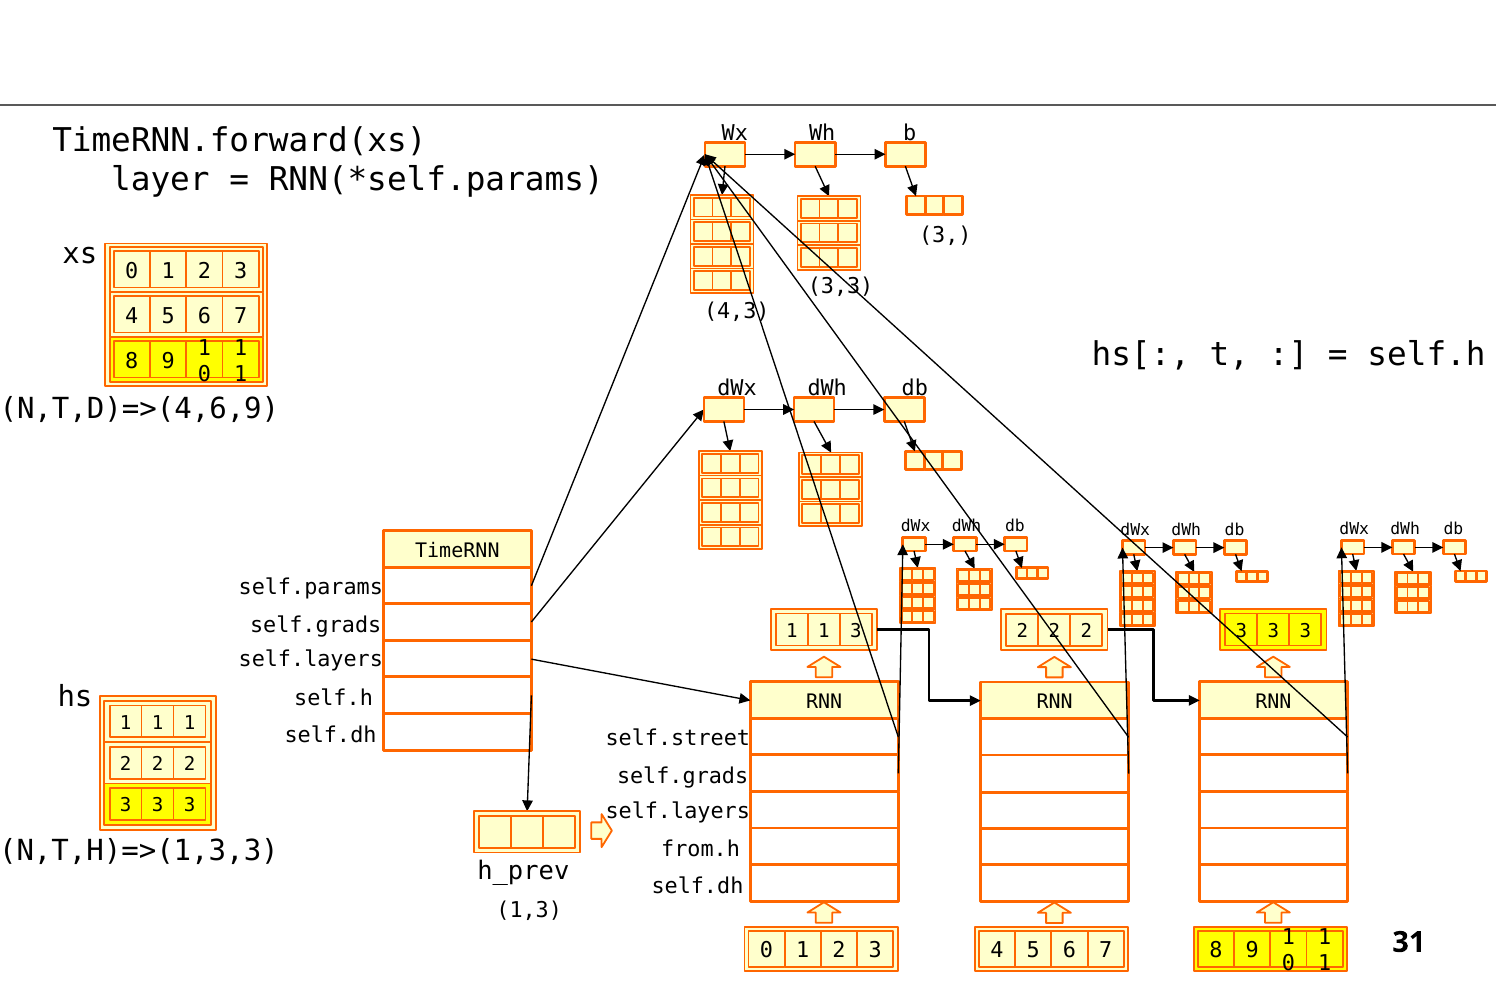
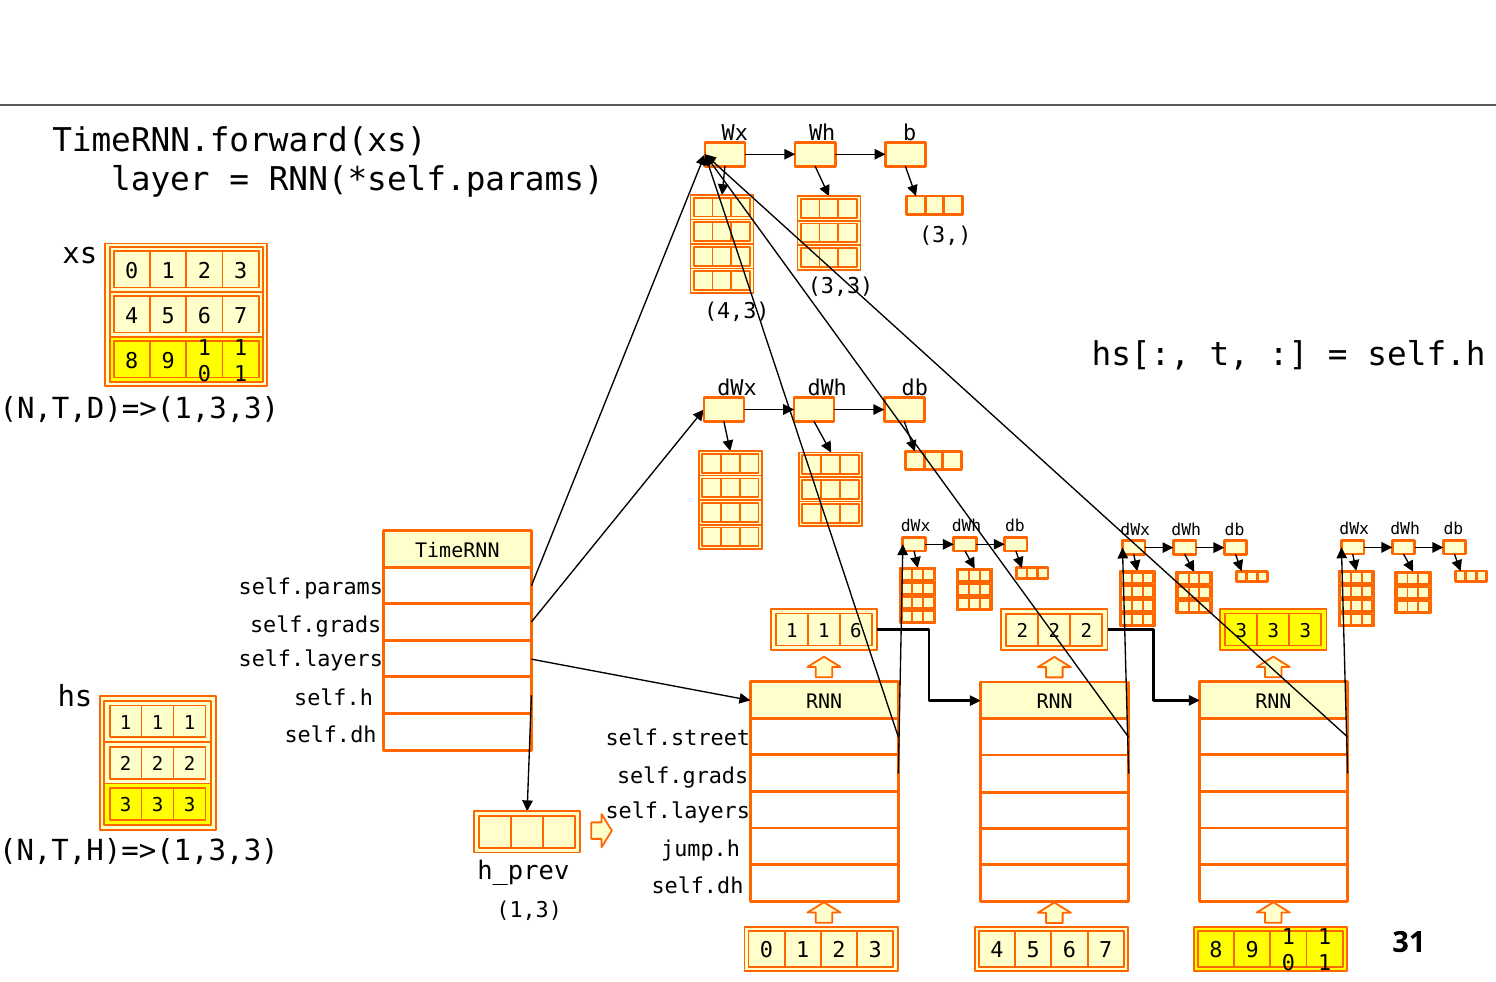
N,T,D)=>(4,6,9: N,T,D)=>(4,6,9 -> N,T,D)=>(1,3,3 (139, 409)
3: 3 -> 6 (856, 631)
from.h: from.h -> jump.h (701, 850)
